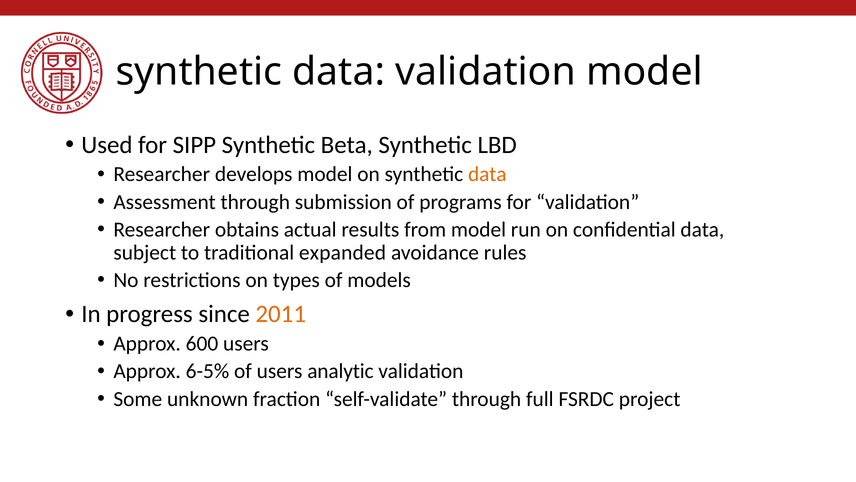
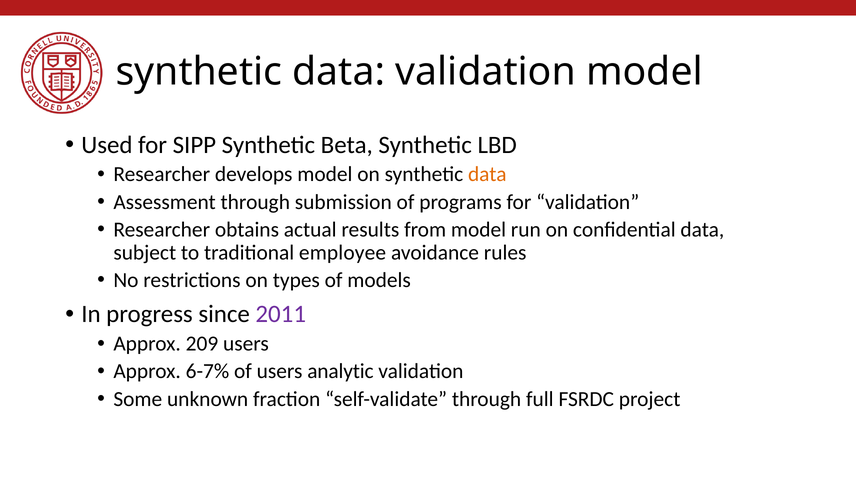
expanded: expanded -> employee (343, 252)
2011 colour: orange -> purple (281, 314)
600: 600 -> 209 (202, 343)
6-5%: 6-5% -> 6-7% (207, 371)
